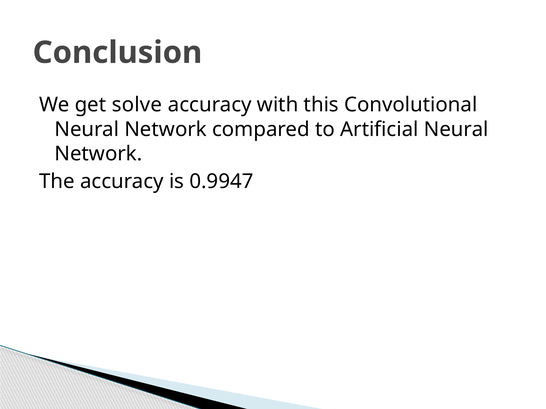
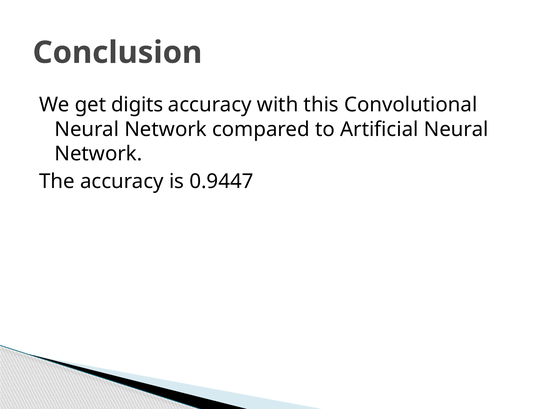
solve: solve -> digits (137, 105)
0.9947: 0.9947 -> 0.9447 (221, 182)
